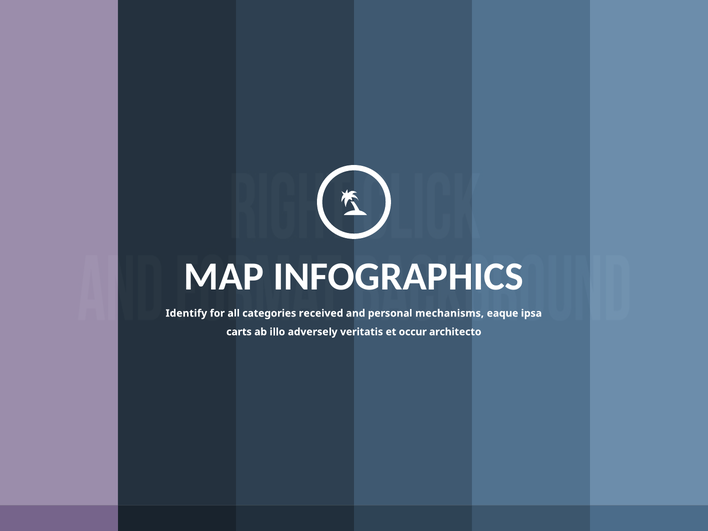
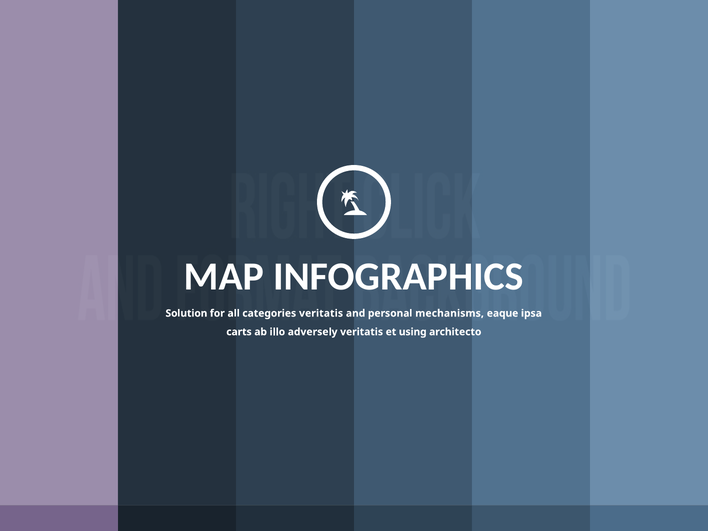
Identify: Identify -> Solution (186, 313)
categories received: received -> veritatis (321, 313)
occur: occur -> using (413, 332)
